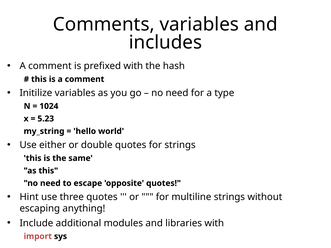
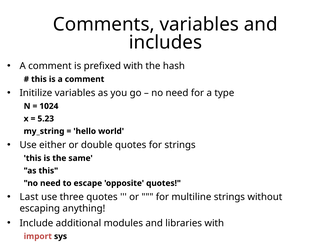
Hint: Hint -> Last (29, 197)
